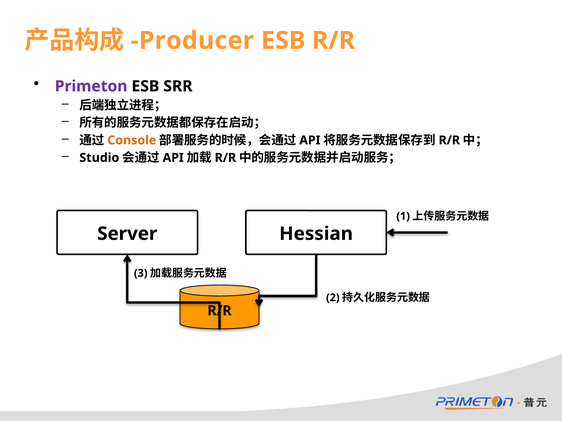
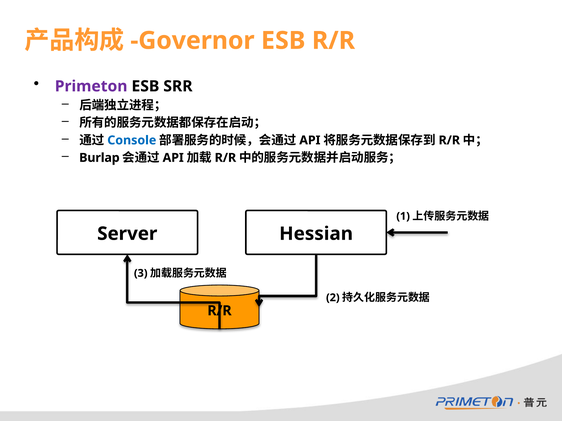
Producer: Producer -> Governor (192, 41)
Console colour: orange -> blue (132, 140)
Studio: Studio -> Burlap (99, 158)
